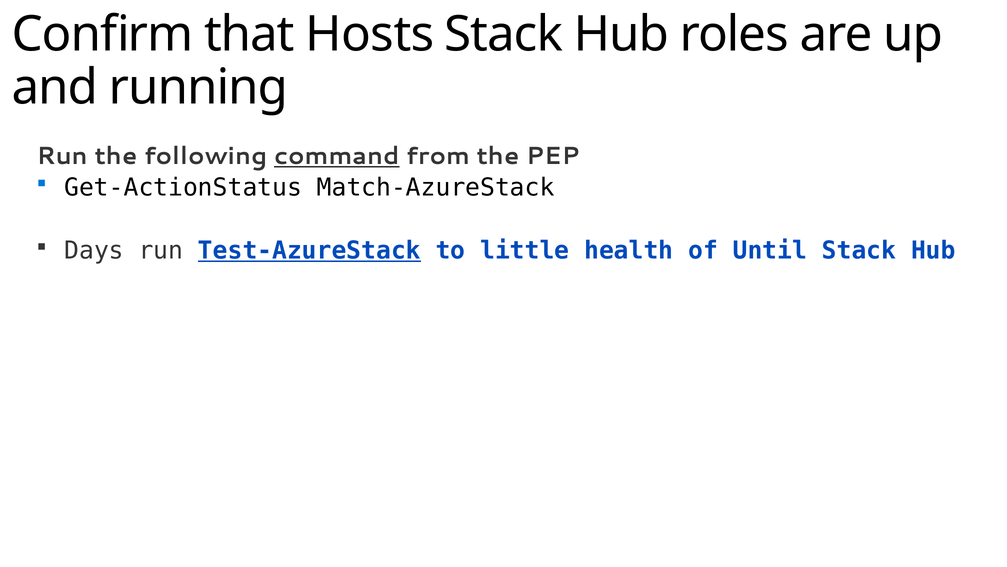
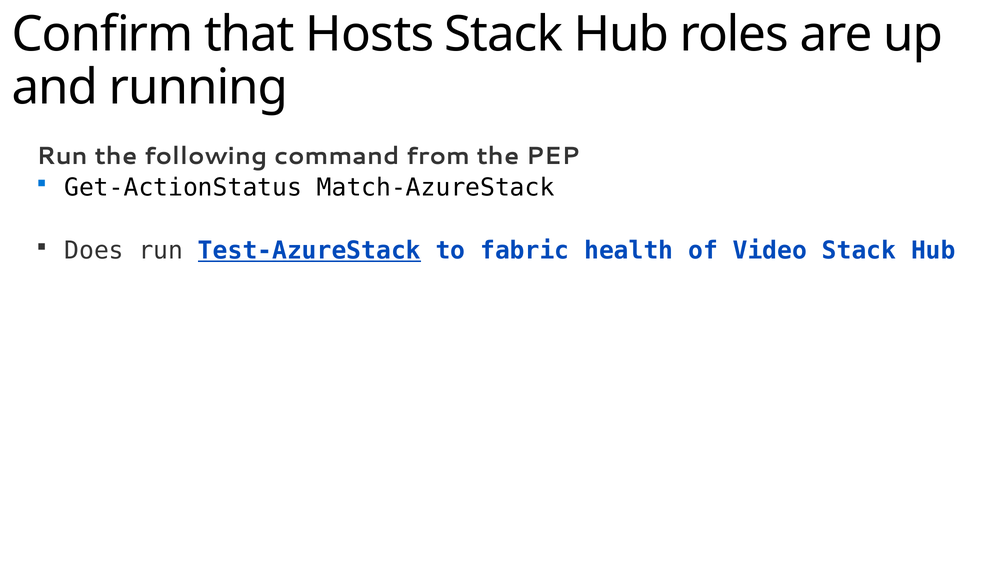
command underline: present -> none (337, 156)
Days: Days -> Does (94, 250)
little: little -> fabric (525, 250)
Until: Until -> Video (770, 250)
